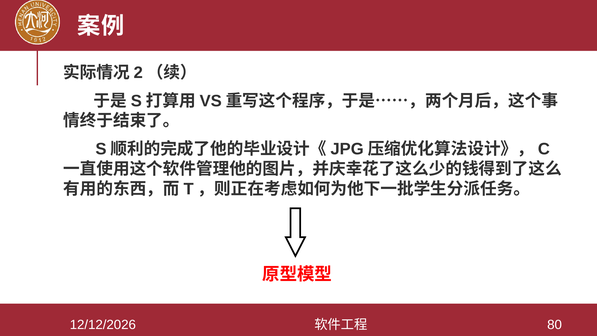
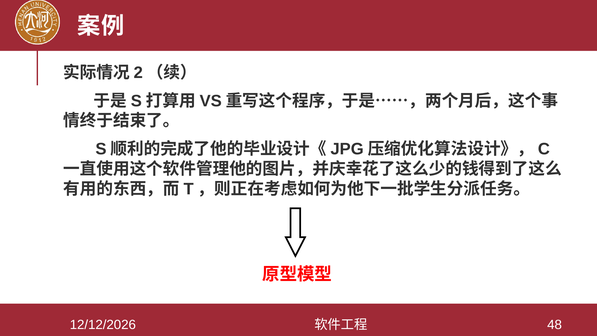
80: 80 -> 48 (555, 324)
